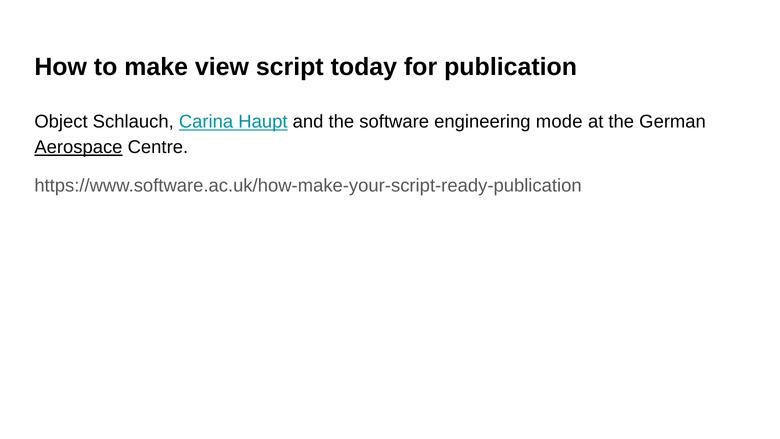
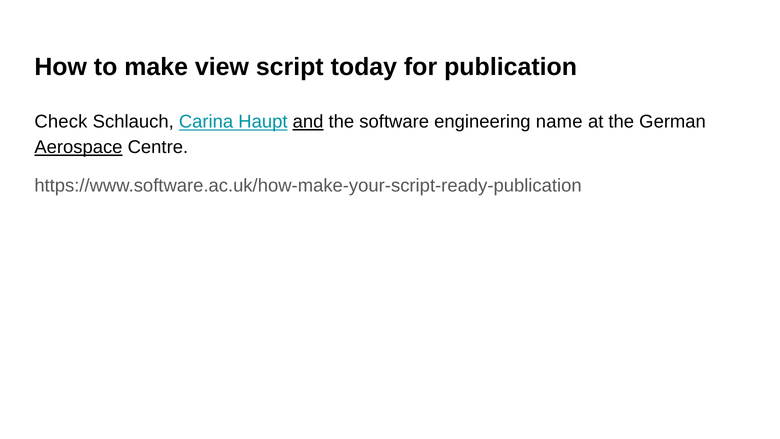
Object: Object -> Check (61, 122)
and underline: none -> present (308, 122)
mode: mode -> name (559, 122)
